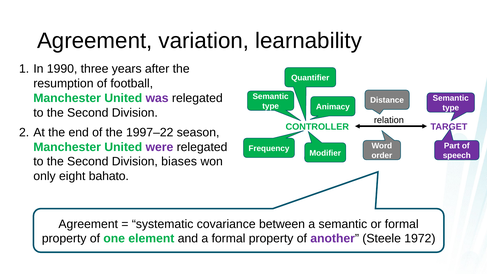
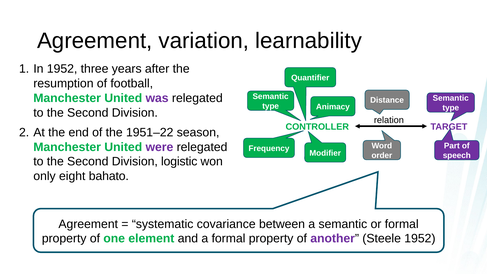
In 1990: 1990 -> 1952 (62, 69)
1997–22: 1997–22 -> 1951–22 (150, 132)
biases: biases -> logistic (179, 162)
Steele 1972: 1972 -> 1952 (420, 239)
